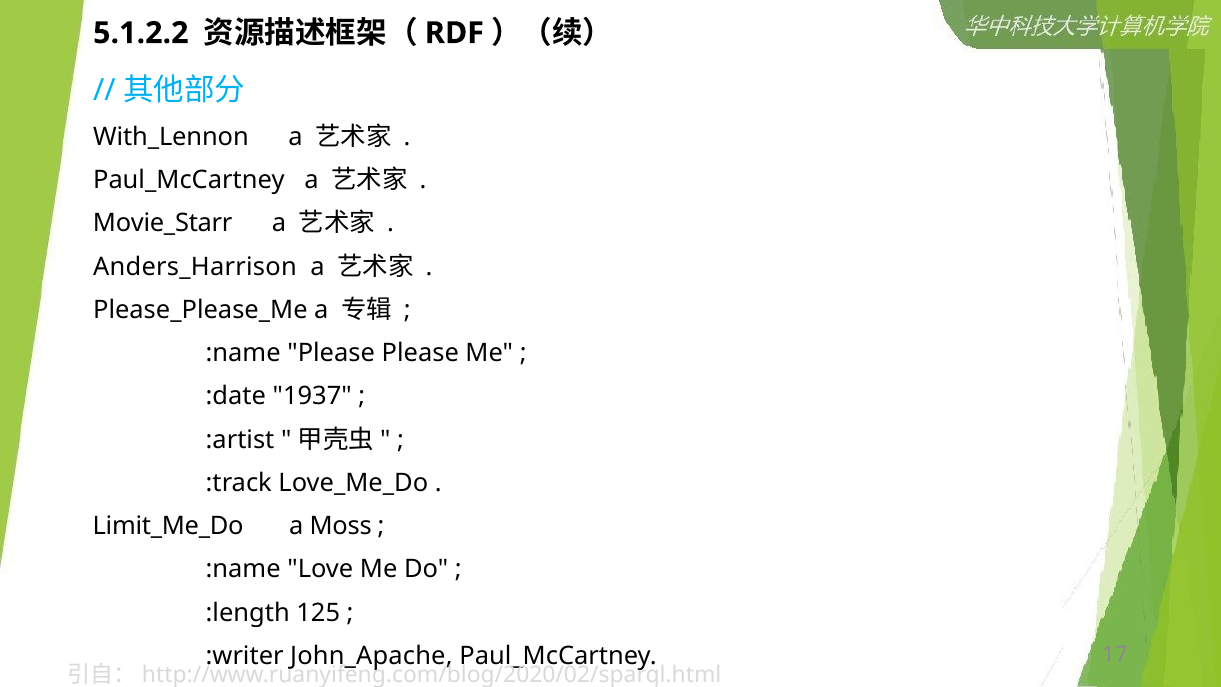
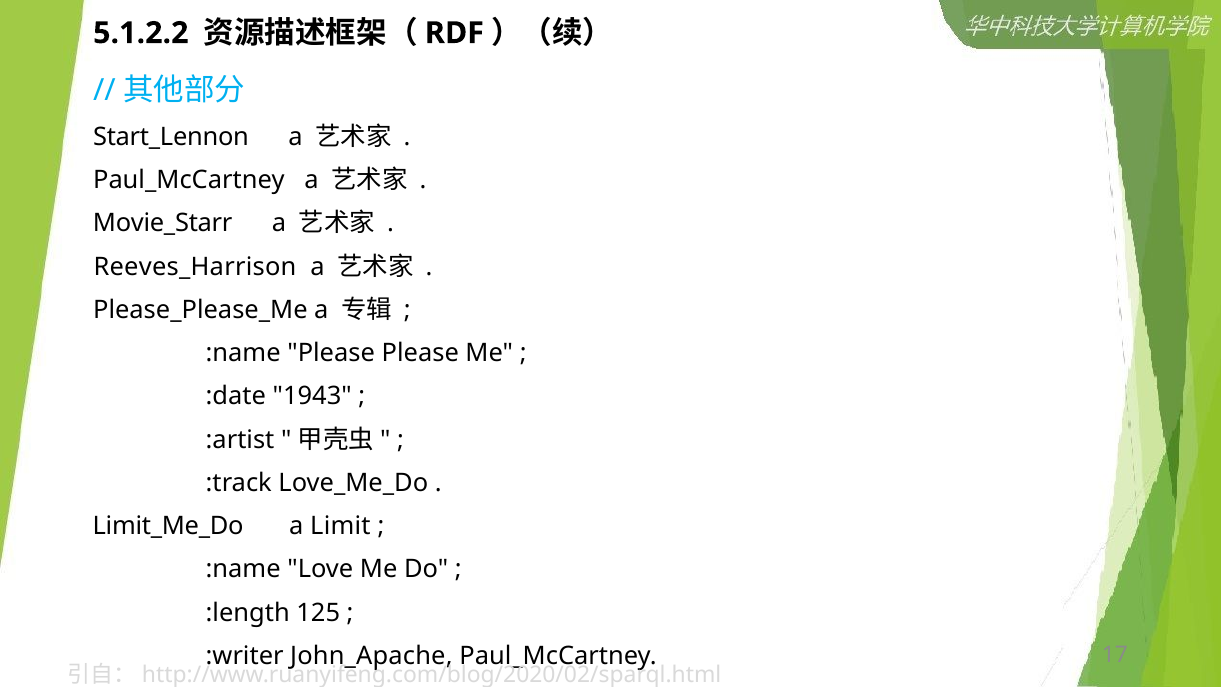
With_Lennon: With_Lennon -> Start_Lennon (171, 137)
Anders_Harrison: Anders_Harrison -> Reeves_Harrison (195, 267)
1937: 1937 -> 1943 (312, 396)
Moss: Moss -> Limit (340, 526)
